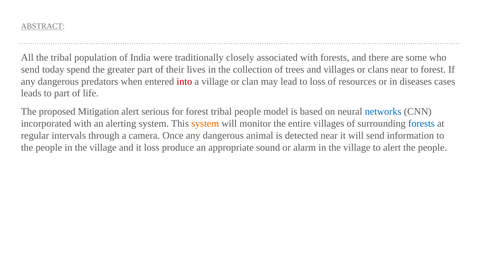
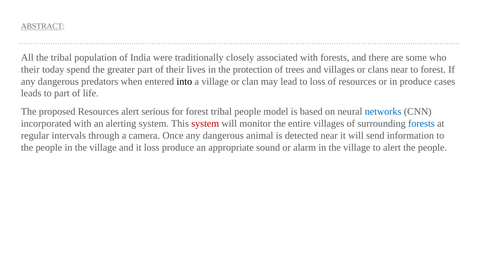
send: send -> their (30, 70)
collection: collection -> protection (253, 70)
into colour: red -> black (184, 82)
in diseases: diseases -> produce (416, 82)
proposed Mitigation: Mitigation -> Resources (98, 112)
system colour: orange -> red (205, 124)
